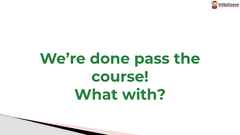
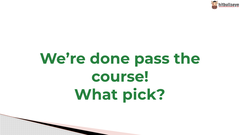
with: with -> pick (144, 95)
